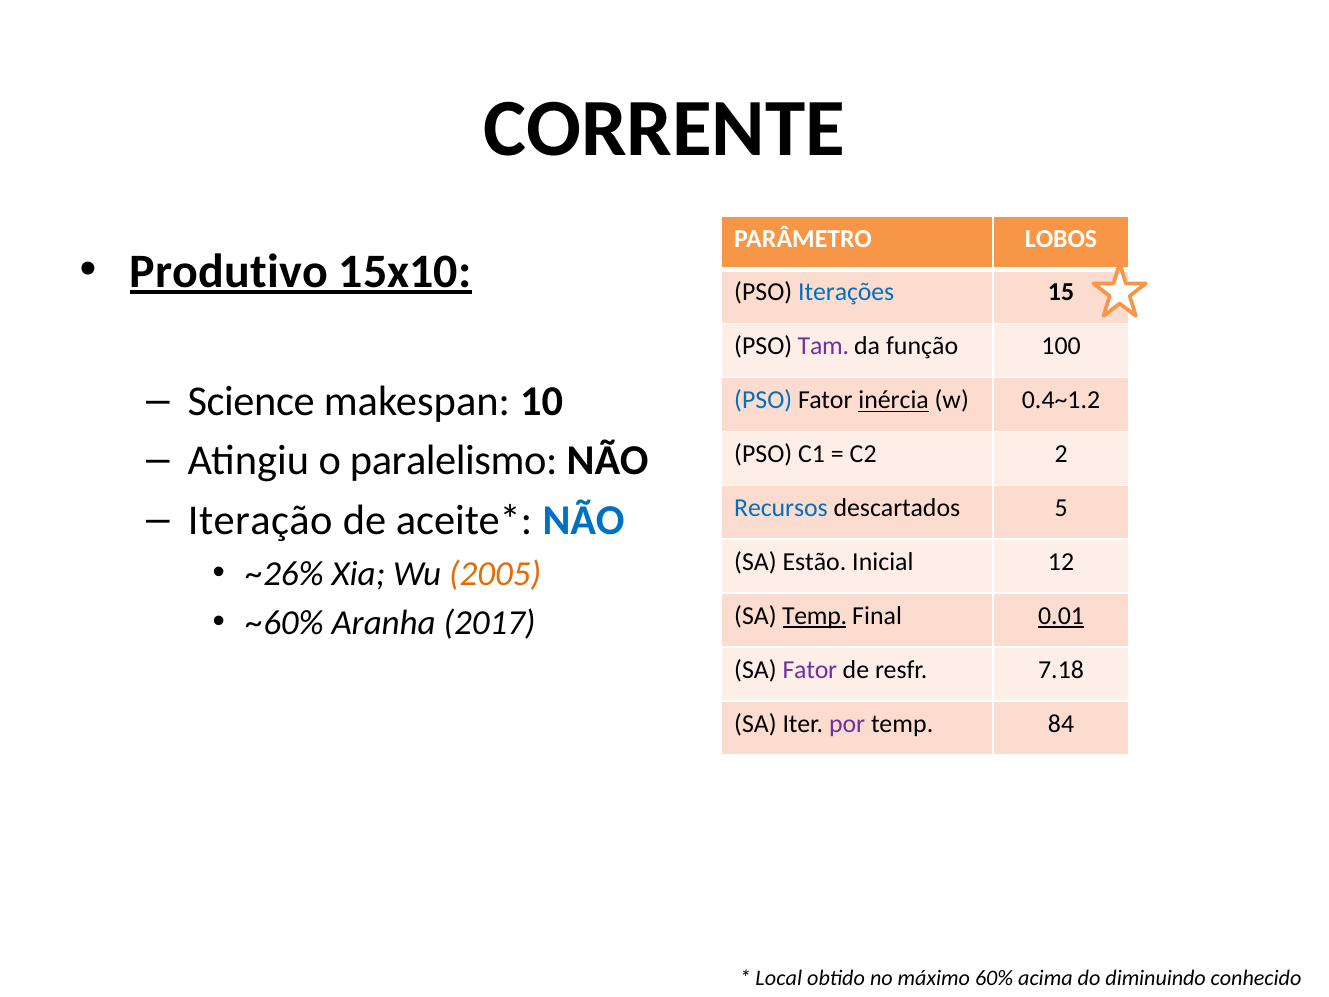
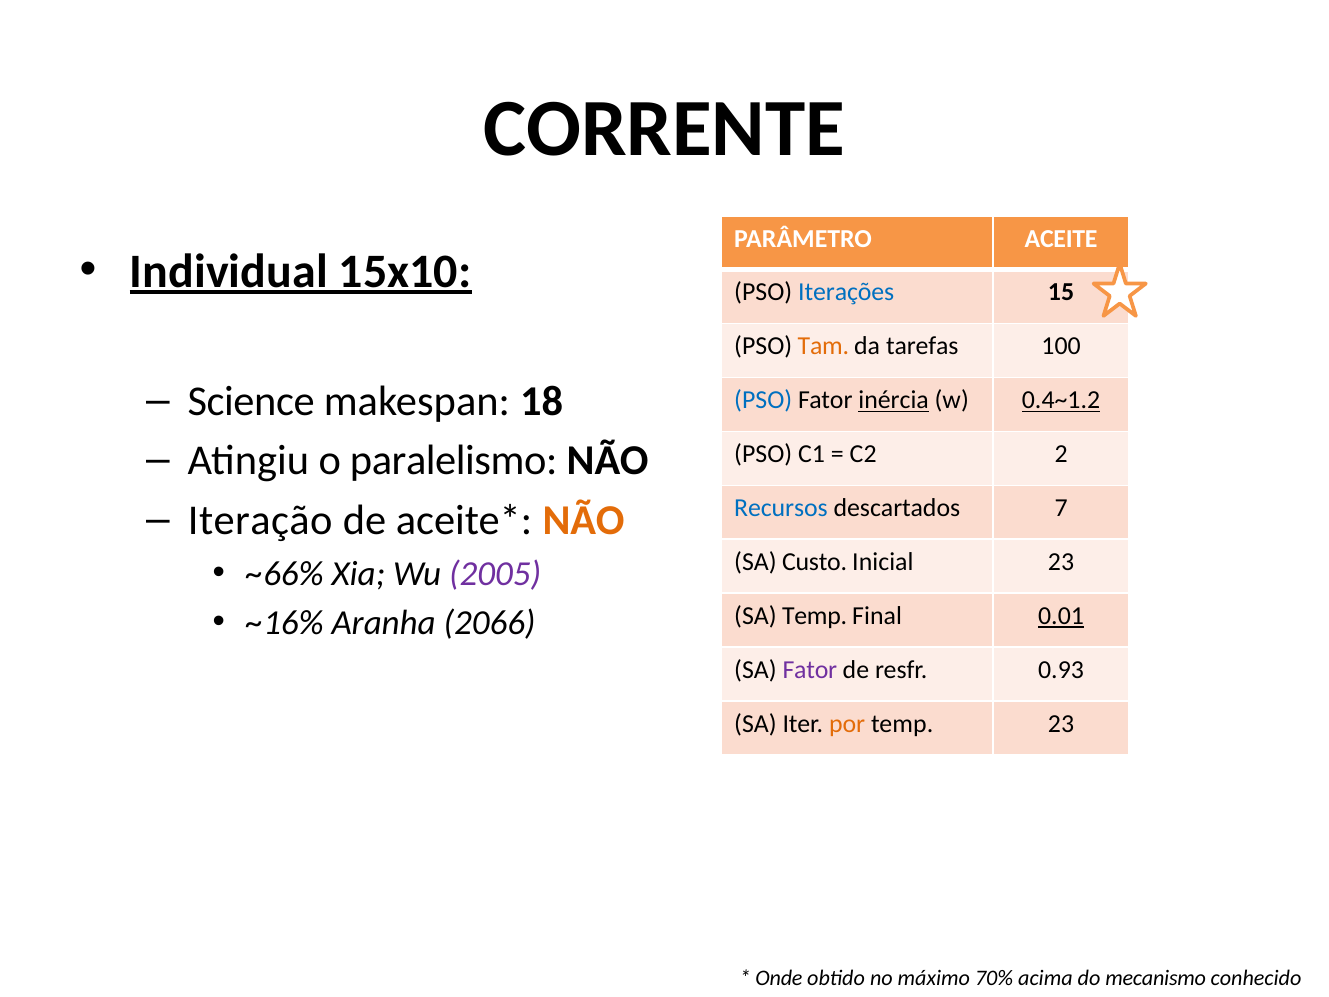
LOBOS: LOBOS -> ACEITE (1061, 238)
Produtivo: Produtivo -> Individual (229, 271)
Tam colour: purple -> orange (823, 346)
função: função -> tarefas (922, 346)
10: 10 -> 18 (542, 401)
0.4~1.2 underline: none -> present (1061, 400)
5: 5 -> 7 (1061, 508)
NÃO colour: blue -> orange (584, 520)
Estão: Estão -> Custo (815, 562)
Inicial 12: 12 -> 23 (1061, 562)
~26%: ~26% -> ~66% (285, 573)
2005 colour: orange -> purple (495, 573)
~60%: ~60% -> ~16% (285, 622)
2017: 2017 -> 2066 (490, 622)
Temp underline: present -> none (815, 616)
7.18: 7.18 -> 0.93 (1061, 670)
por colour: purple -> orange (847, 724)
temp 84: 84 -> 23 (1061, 724)
Local: Local -> Onde (779, 978)
60%: 60% -> 70% (994, 978)
diminuindo: diminuindo -> mecanismo (1156, 978)
